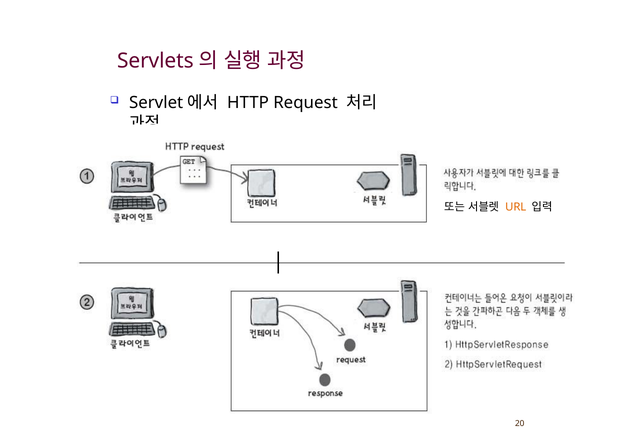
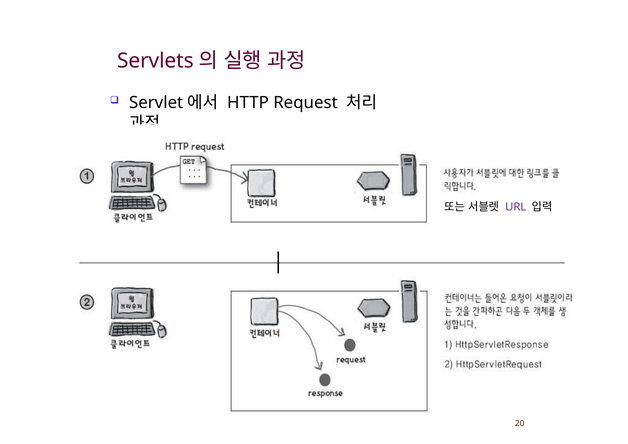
URL colour: orange -> purple (516, 207)
